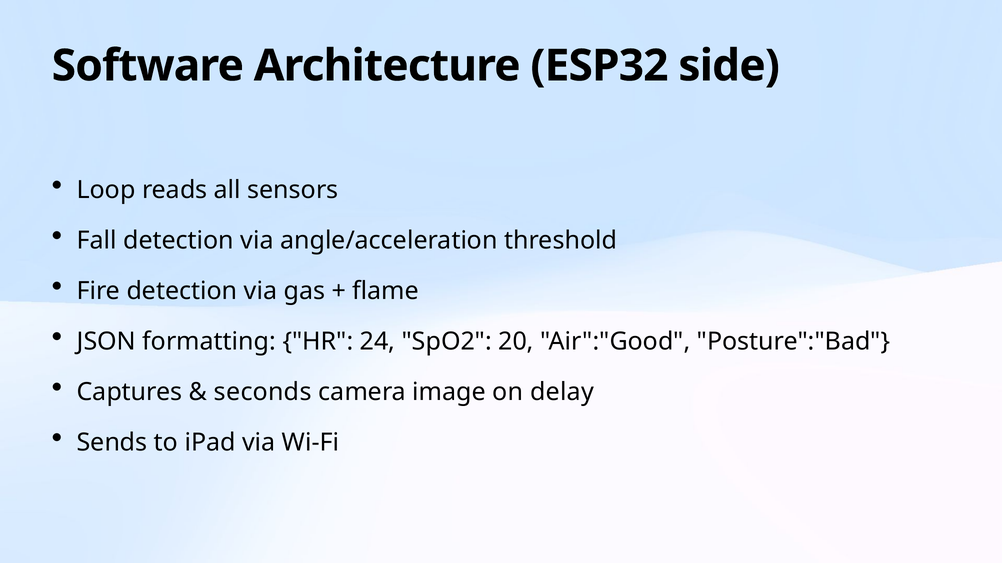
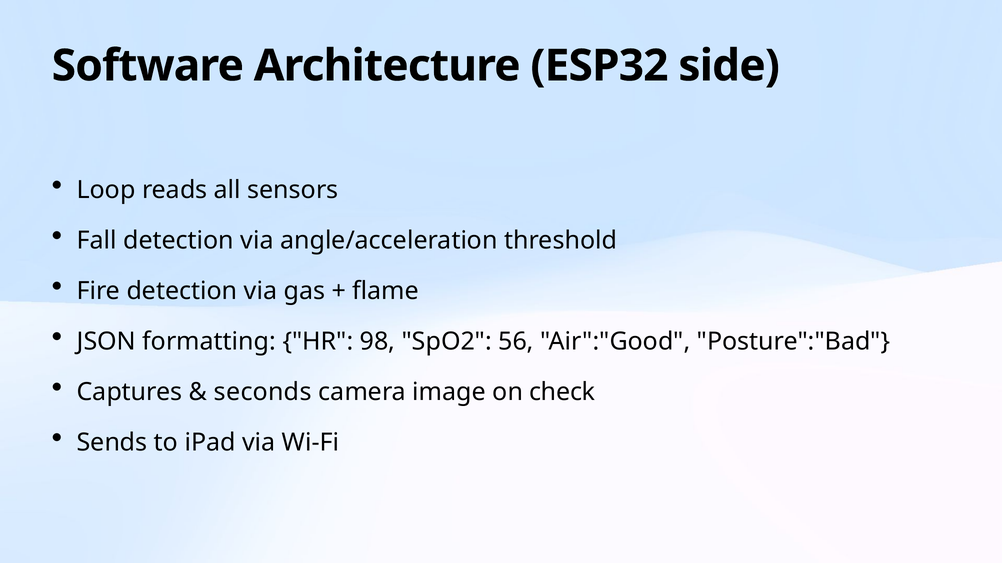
24: 24 -> 98 (377, 342)
20: 20 -> 56 (516, 342)
delay: delay -> check (562, 392)
